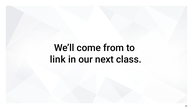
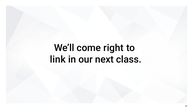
from: from -> right (114, 48)
